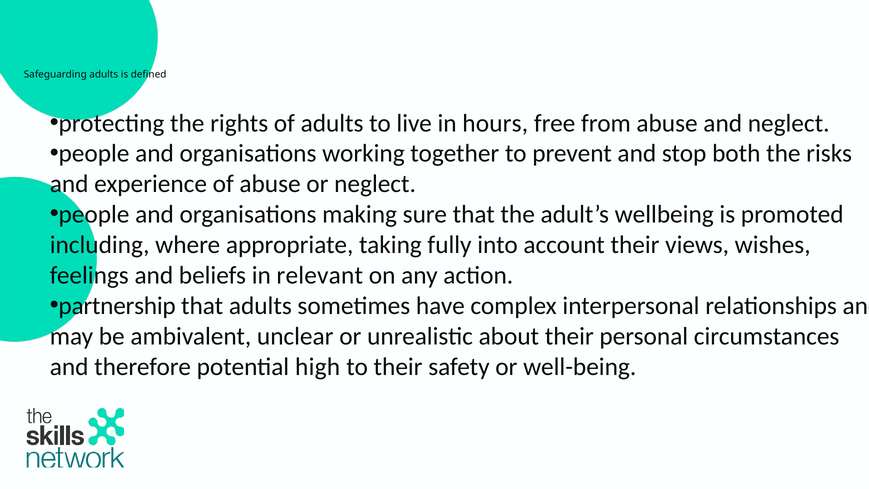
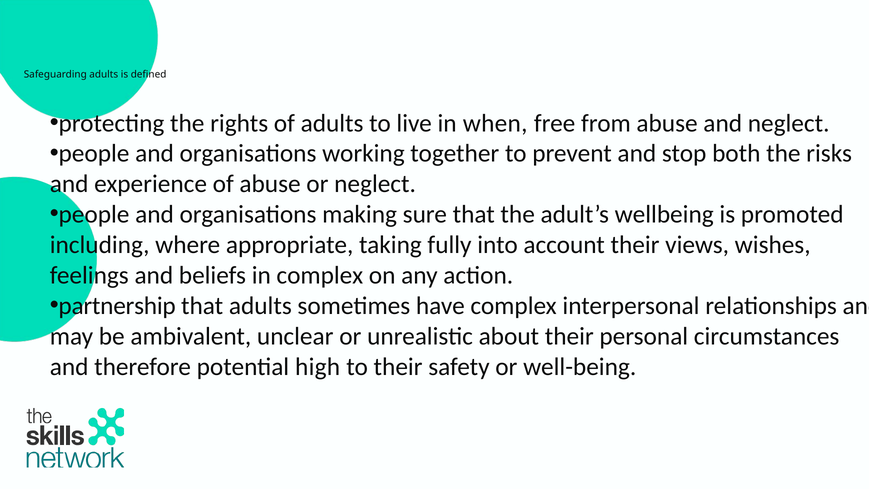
hours: hours -> when (495, 123)
in relevant: relevant -> complex (320, 275)
